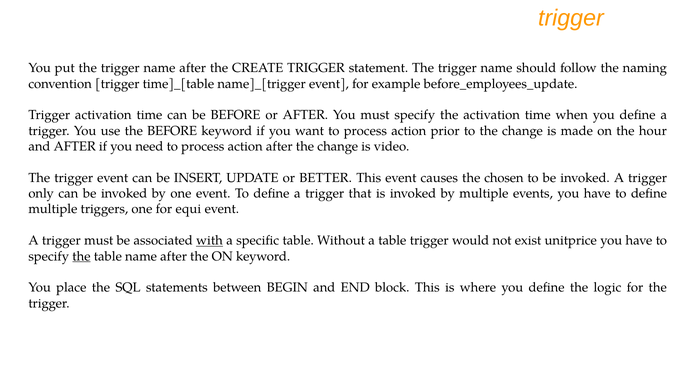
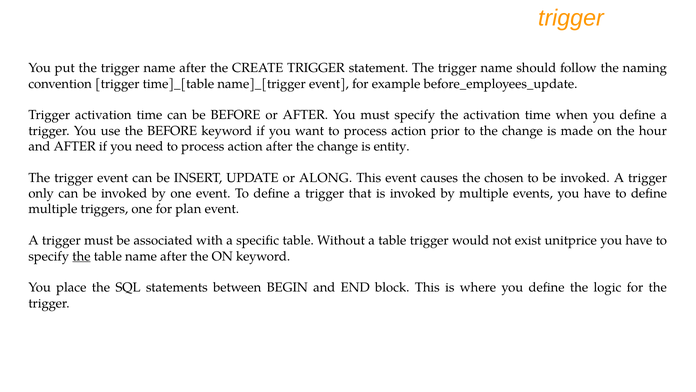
video: video -> entity (392, 146)
BETTER: BETTER -> ALONG (326, 178)
equi: equi -> plan (188, 209)
with underline: present -> none (209, 240)
